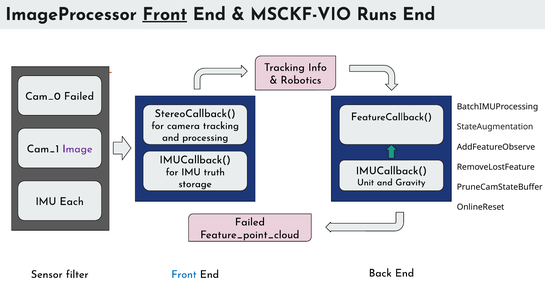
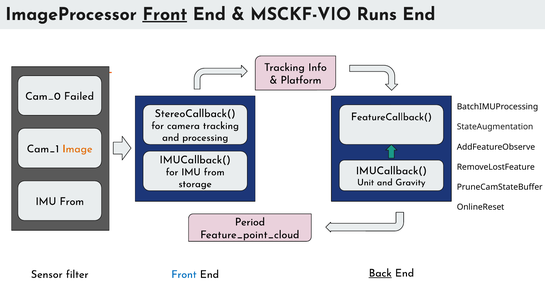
Robotics: Robotics -> Platform (301, 80)
Image colour: purple -> orange (77, 149)
for IMU truth: truth -> from (214, 172)
Each: Each -> From (72, 201)
Failed: Failed -> Period (250, 222)
Back underline: none -> present (380, 273)
